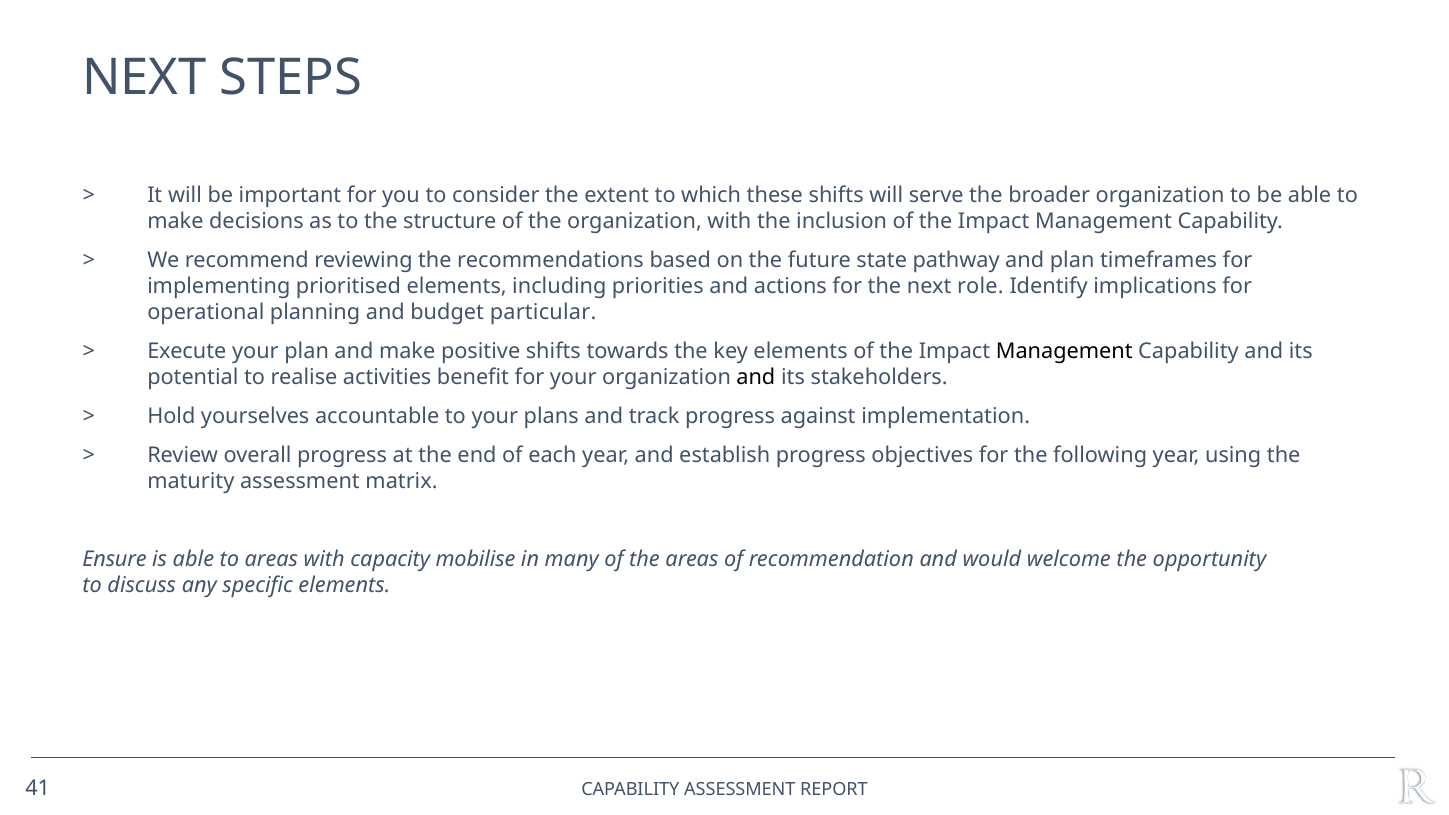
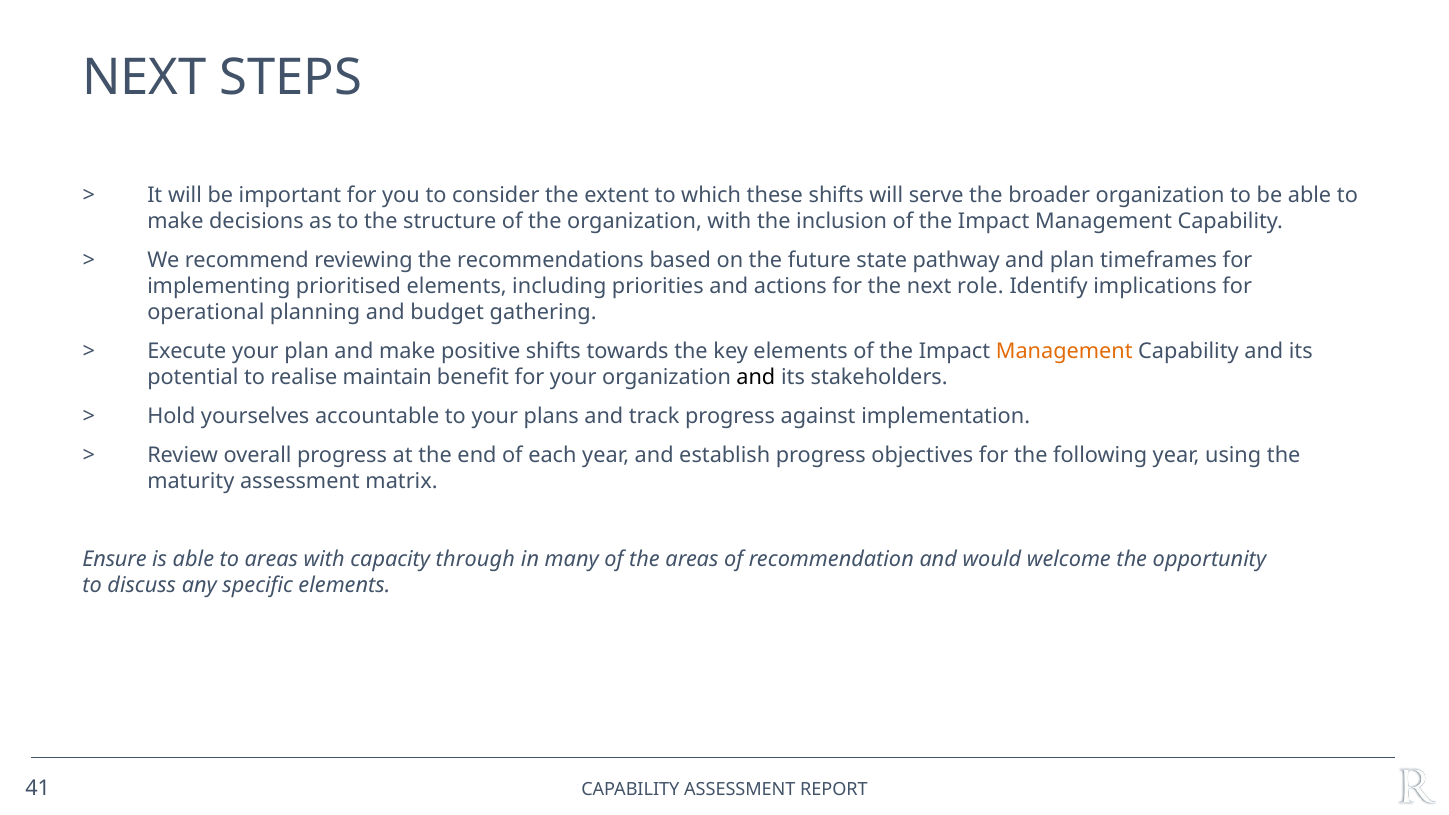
particular: particular -> gathering (543, 313)
Management colour: black -> orange (1064, 352)
activities: activities -> maintain (387, 378)
mobilise: mobilise -> through (475, 560)
